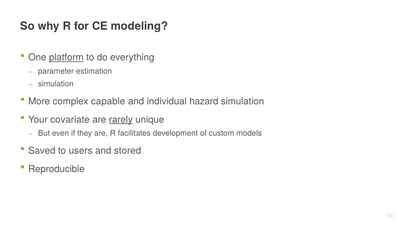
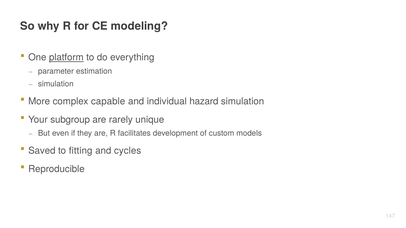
covariate: covariate -> subgroup (70, 120)
rarely underline: present -> none (121, 120)
users: users -> fitting (81, 151)
stored: stored -> cycles (128, 151)
